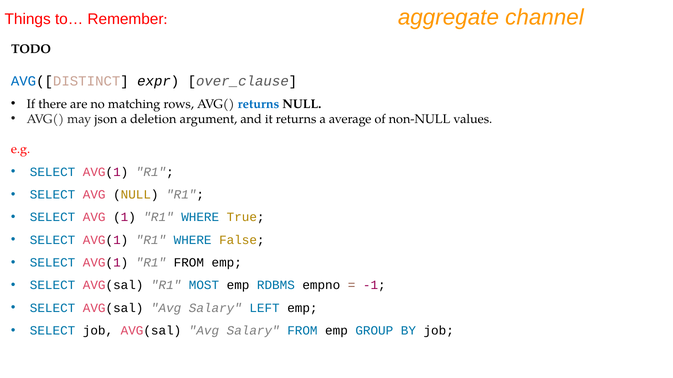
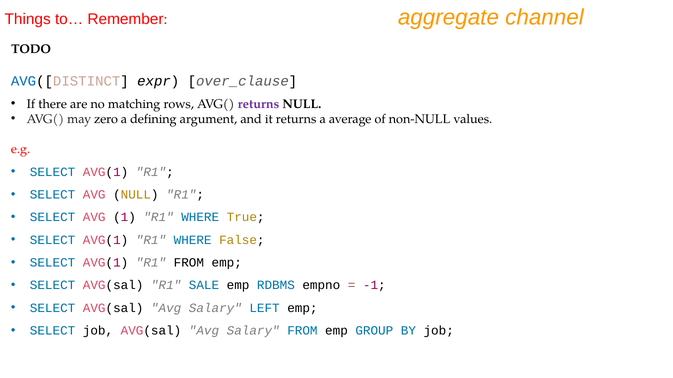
returns colour: blue -> purple (259, 104)
json: json -> zero (106, 119)
deletion: deletion -> defining (153, 119)
MOST: MOST -> SALE (204, 286)
